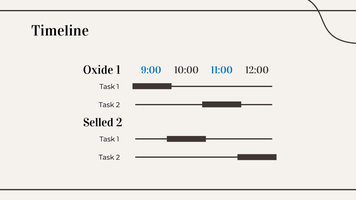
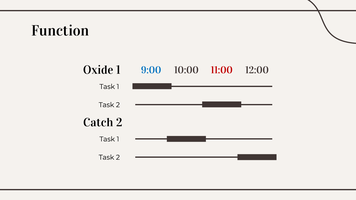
Timeline: Timeline -> Function (60, 31)
11:00 colour: blue -> red (222, 70)
Selled: Selled -> Catch (98, 123)
